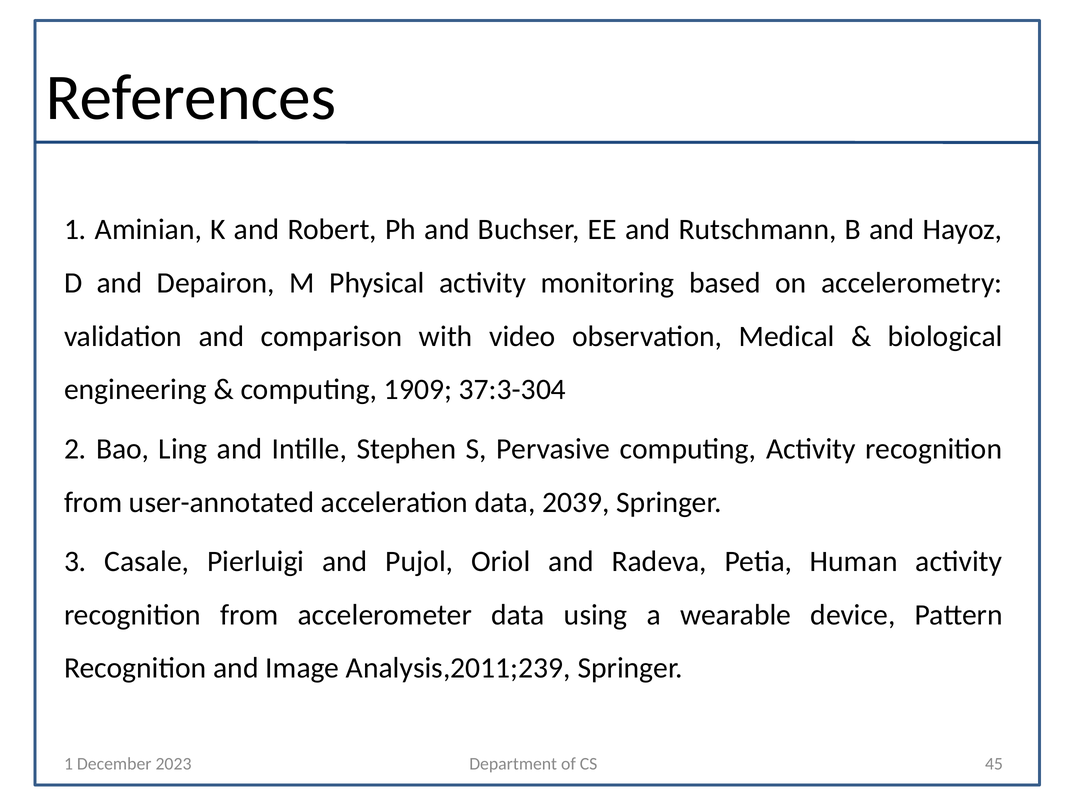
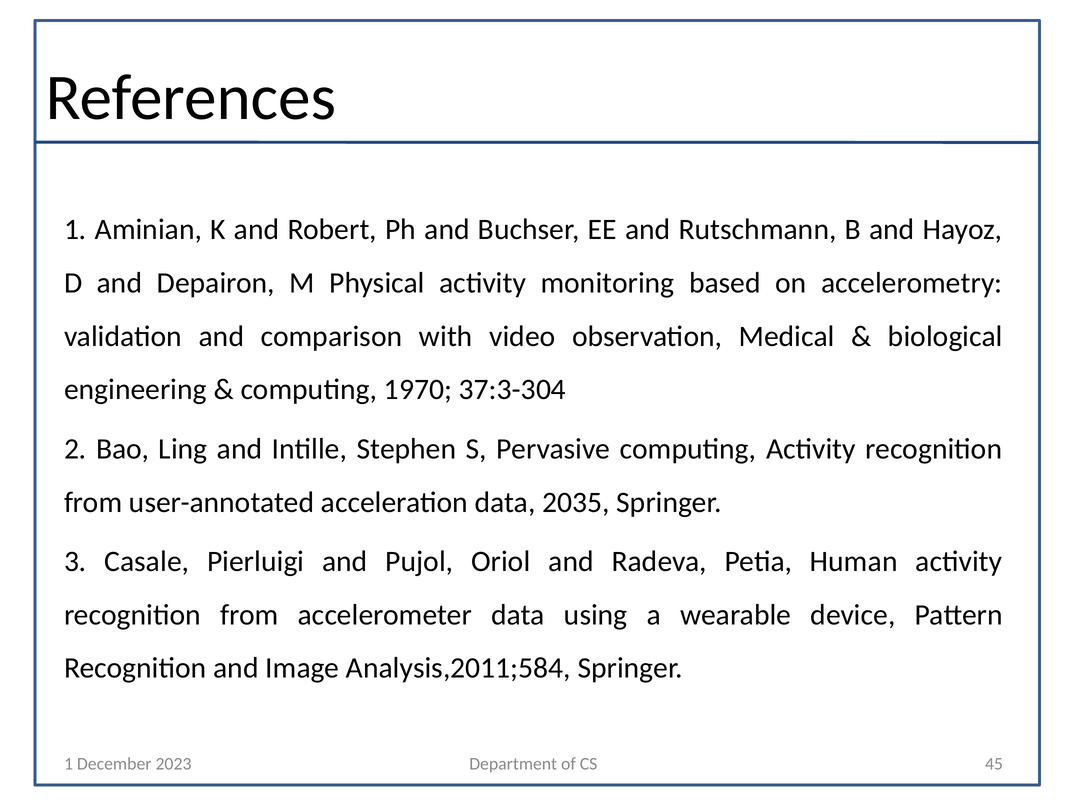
1909: 1909 -> 1970 (418, 390)
2039: 2039 -> 2035 (576, 502)
Analysis,2011;239: Analysis,2011;239 -> Analysis,2011;584 (458, 668)
